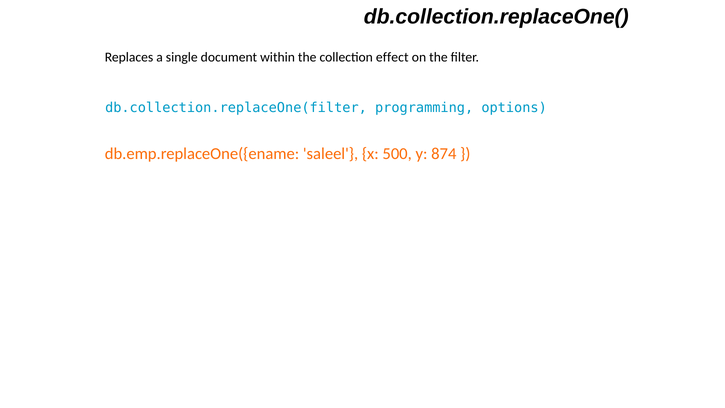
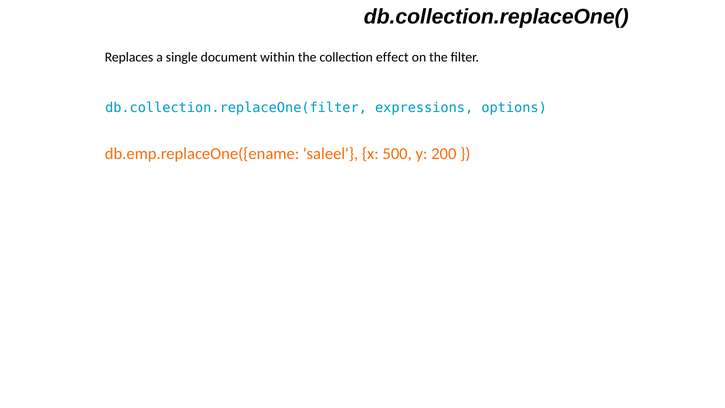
programming: programming -> expressions (424, 108)
874: 874 -> 200 (444, 154)
